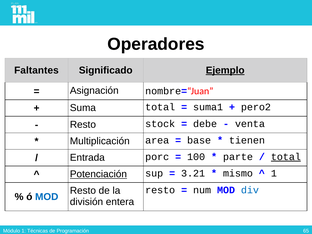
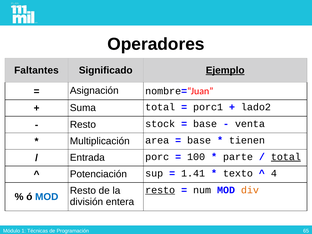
suma1: suma1 -> porc1 (208, 107)
pero2: pero2 -> lado2 (256, 107)
debe: debe -> base (205, 124)
Potenciación underline: present -> none (98, 174)
3.21: 3.21 -> 1.41 (193, 173)
mismo: mismo -> texto (238, 173)
1: 1 -> 4 (274, 173)
resto underline: none -> present (160, 190)
div colour: blue -> orange (250, 190)
